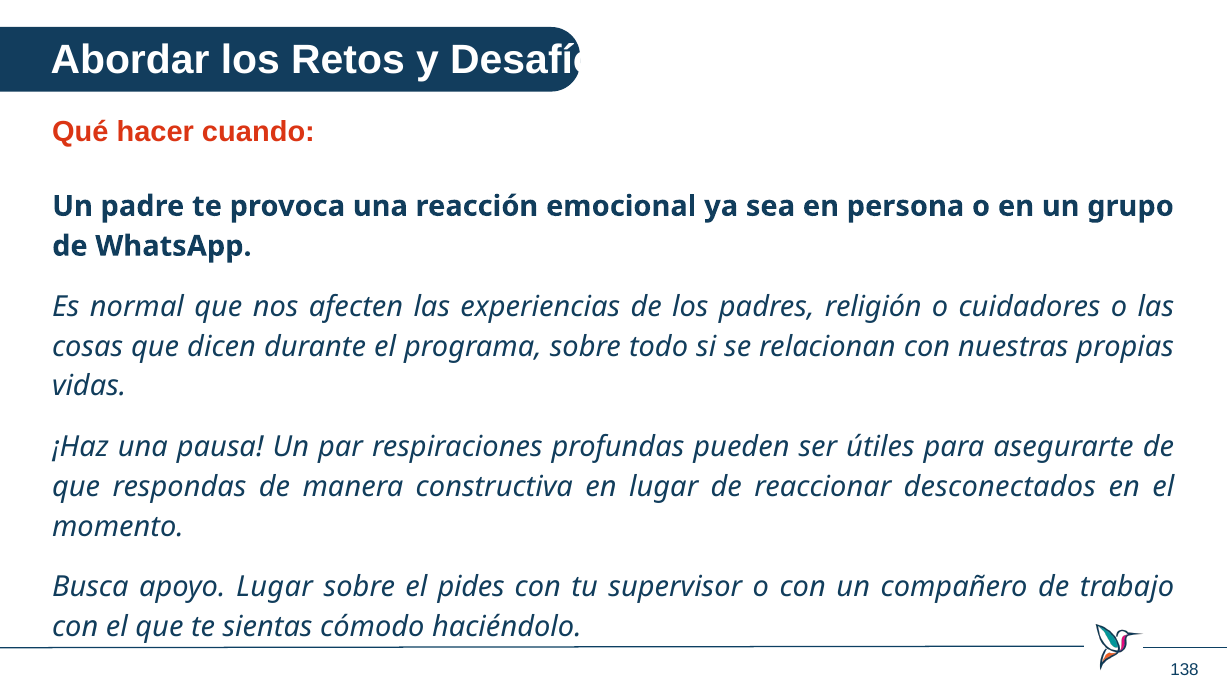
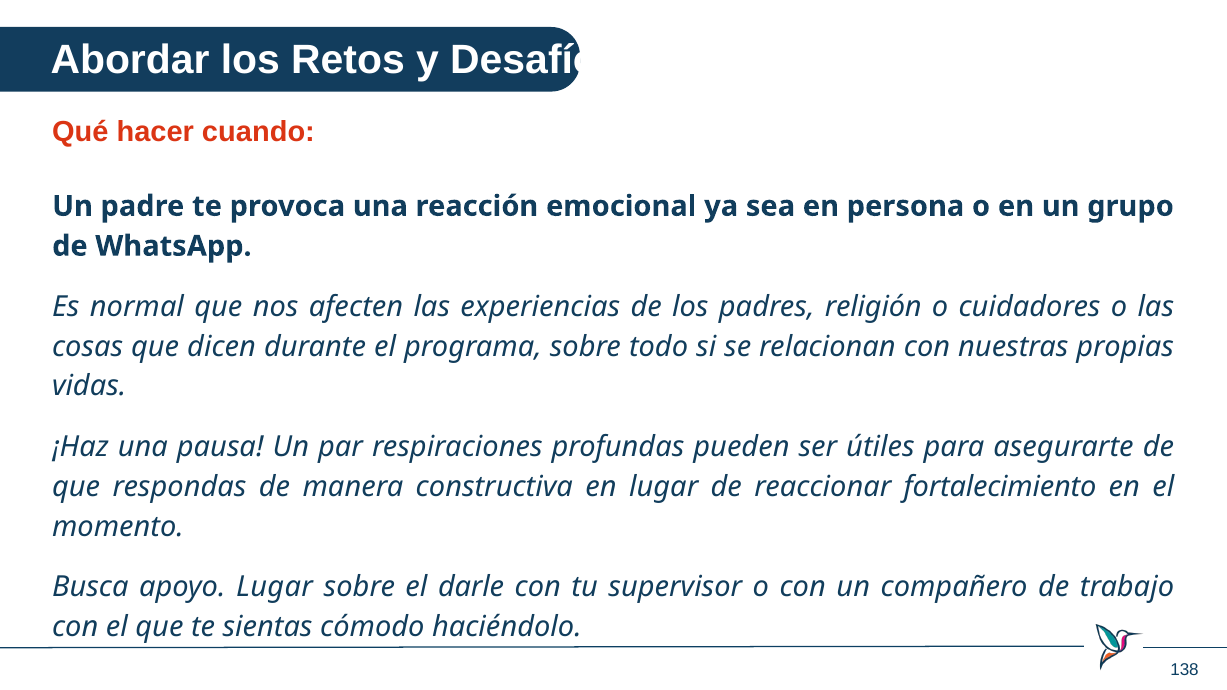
desconectados: desconectados -> fortalecimiento (1000, 487)
pides: pides -> darle (471, 587)
